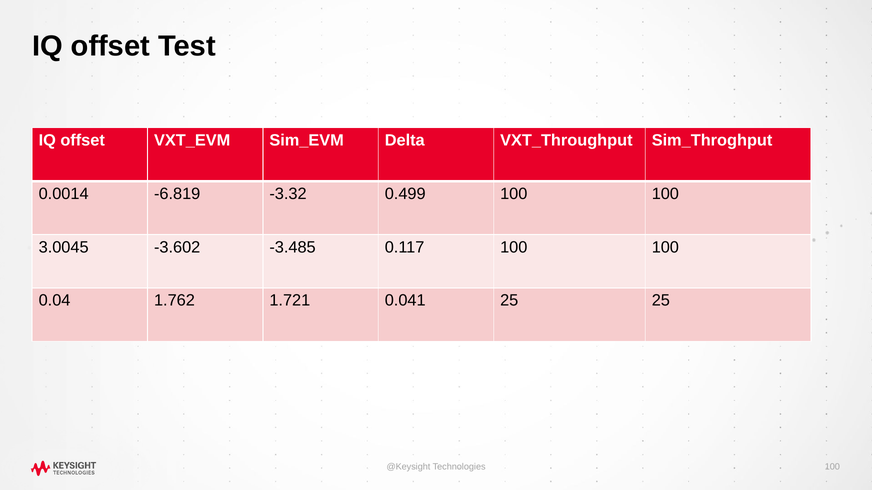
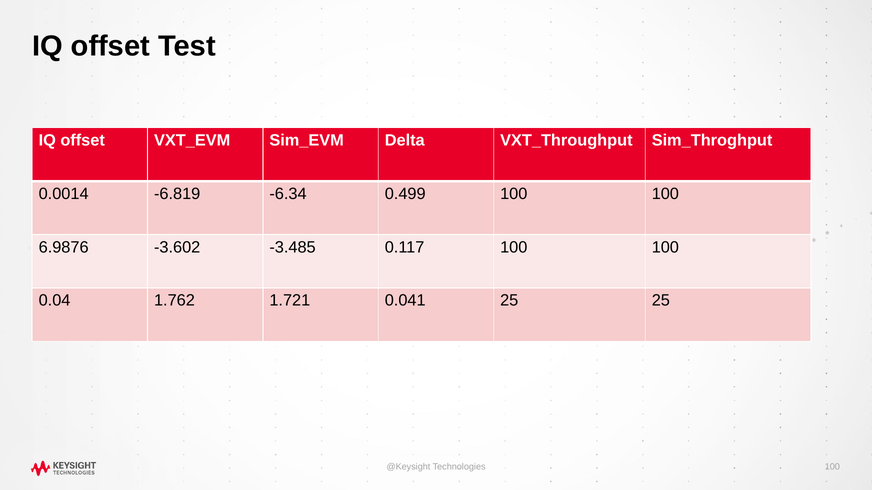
-3.32: -3.32 -> -6.34 (288, 194)
3.0045: 3.0045 -> 6.9876 (64, 247)
